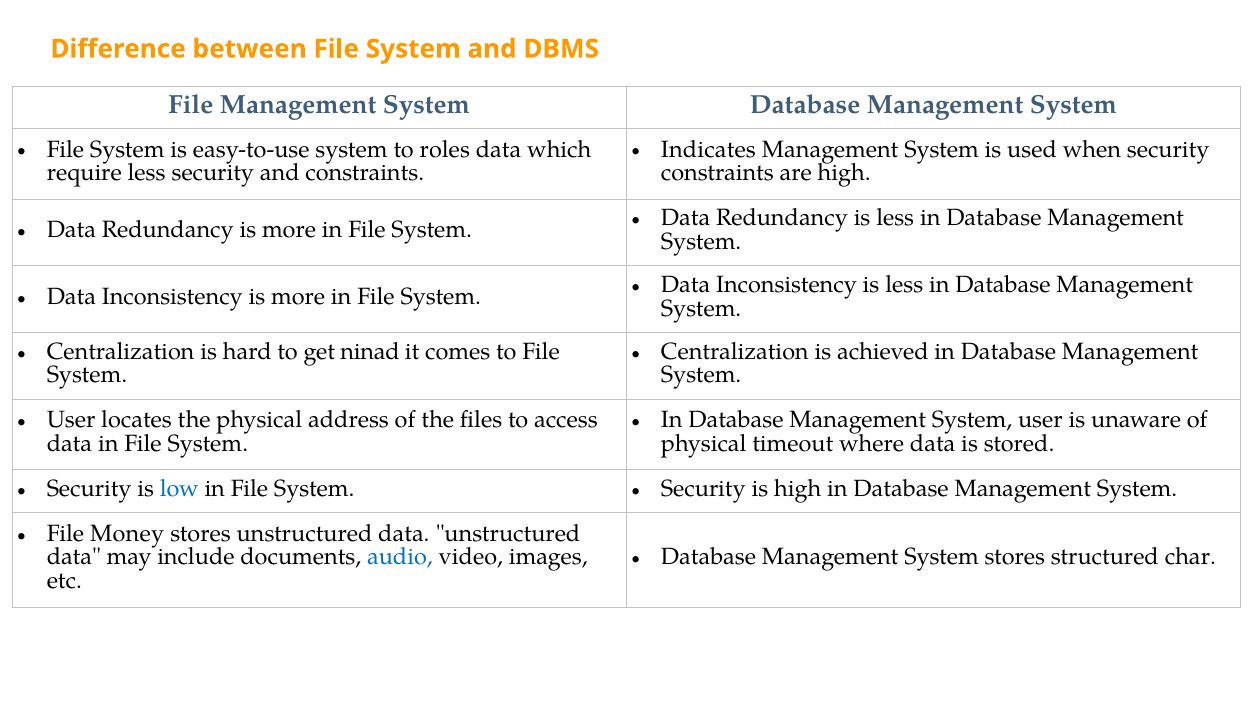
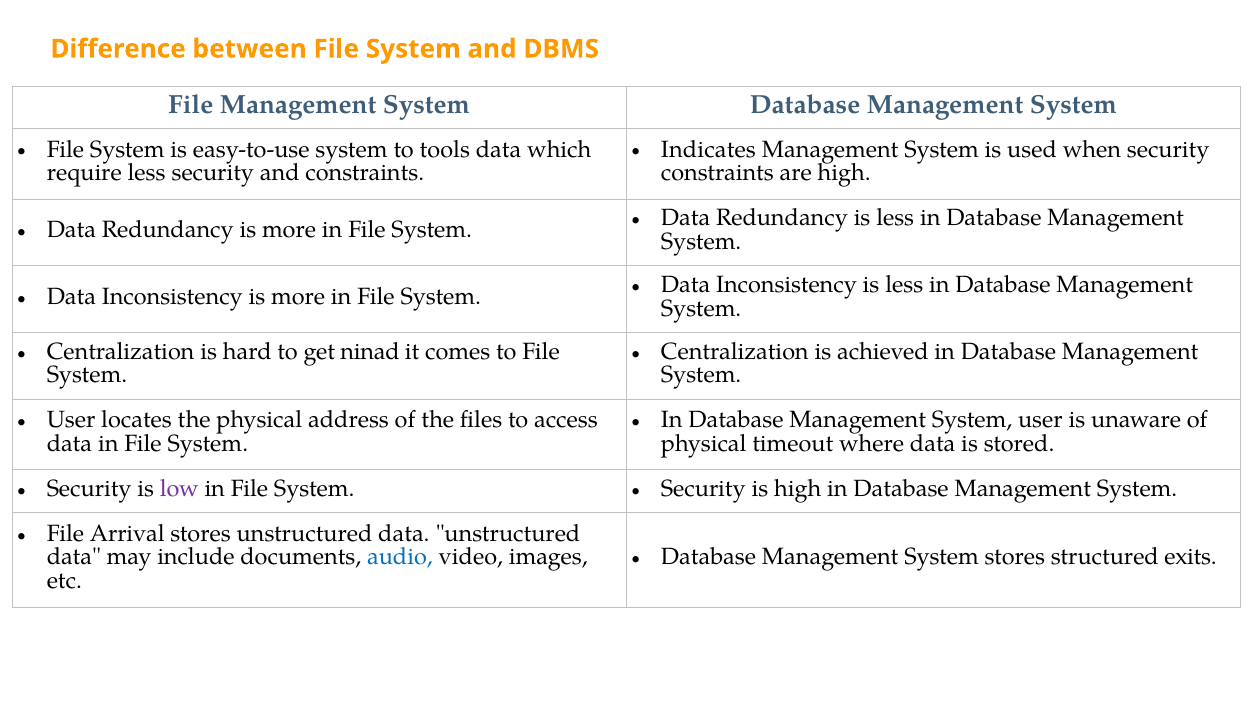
roles: roles -> tools (445, 149)
low colour: blue -> purple (179, 488)
Money: Money -> Arrival (127, 533)
char: char -> exits (1191, 557)
